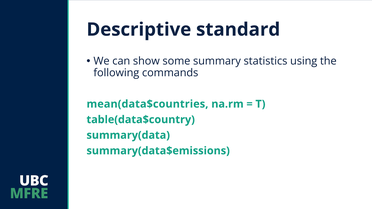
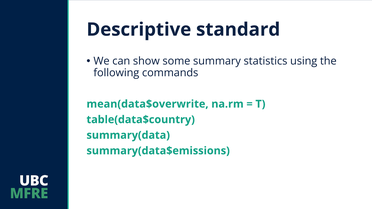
mean(data$countries: mean(data$countries -> mean(data$overwrite (147, 104)
